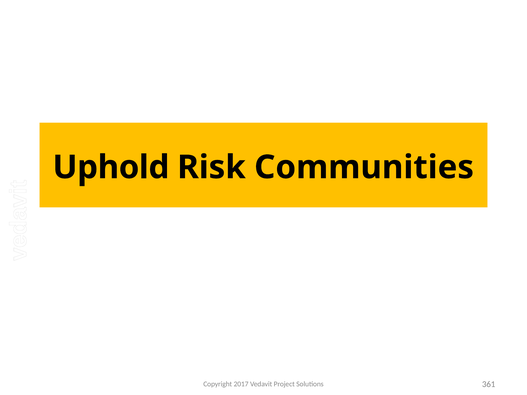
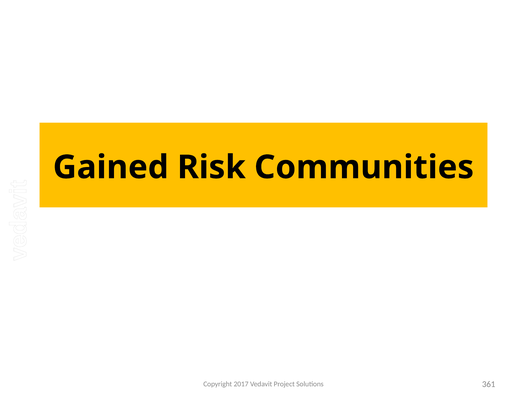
Uphold: Uphold -> Gained (111, 167)
